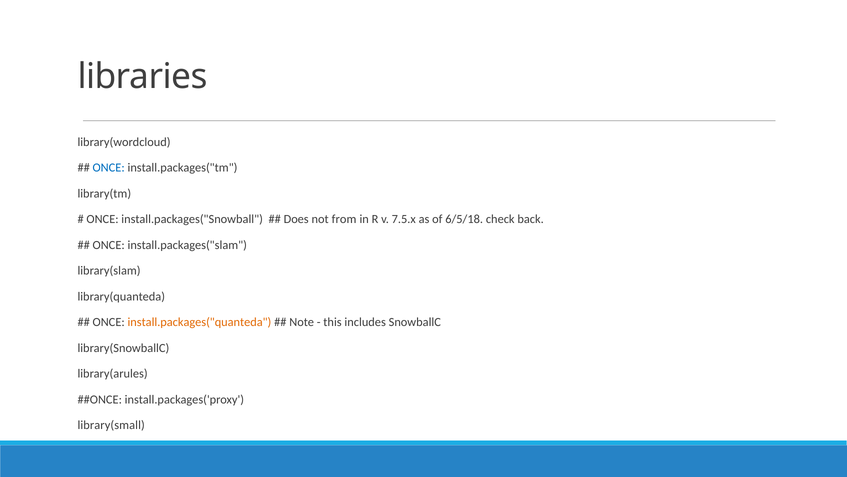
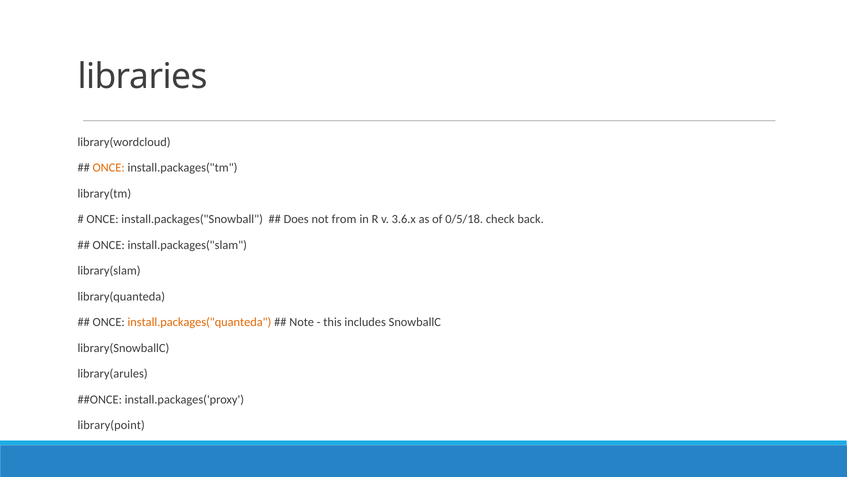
ONCE colour: blue -> orange (109, 168)
7.5.x: 7.5.x -> 3.6.x (404, 219)
6/5/18: 6/5/18 -> 0/5/18 (464, 219)
library(small: library(small -> library(point (111, 425)
